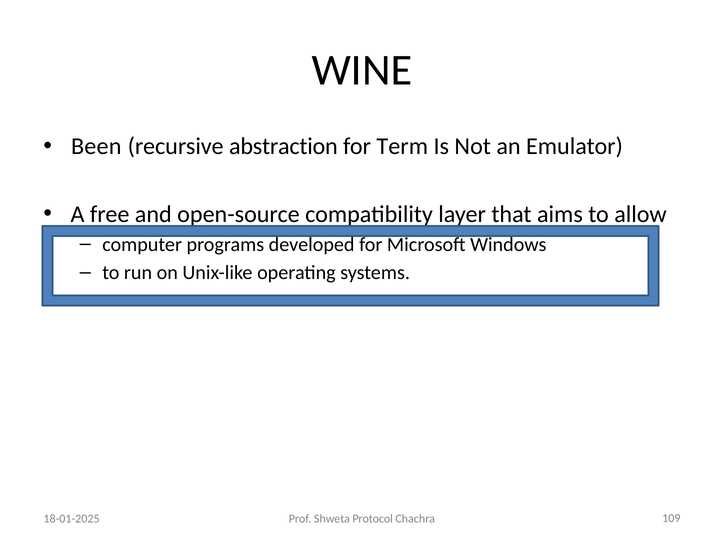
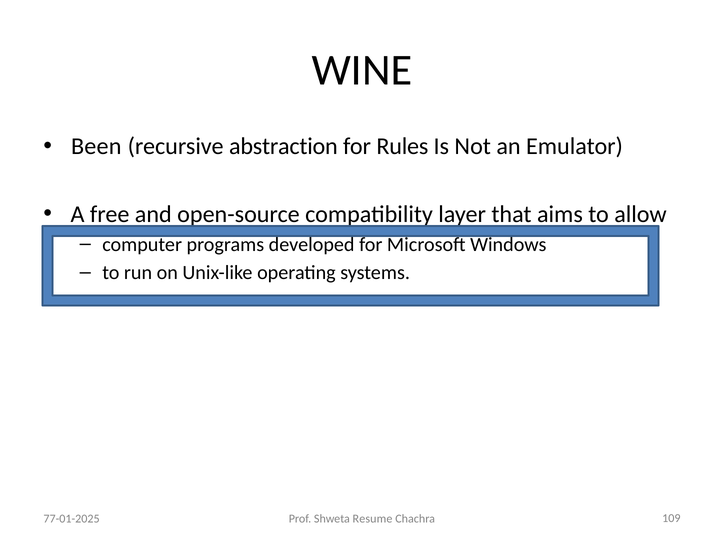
Term: Term -> Rules (402, 146)
18-01-2025: 18-01-2025 -> 77-01-2025 (72, 519)
Protocol: Protocol -> Resume (373, 519)
